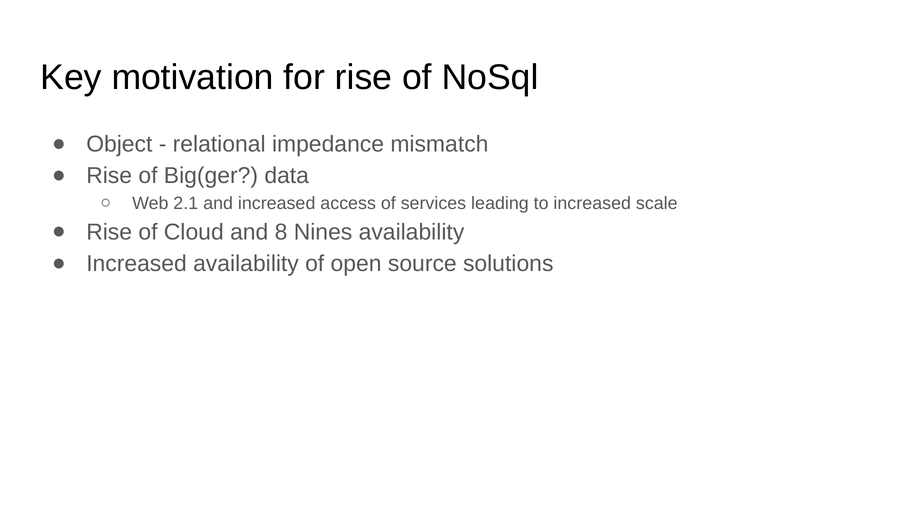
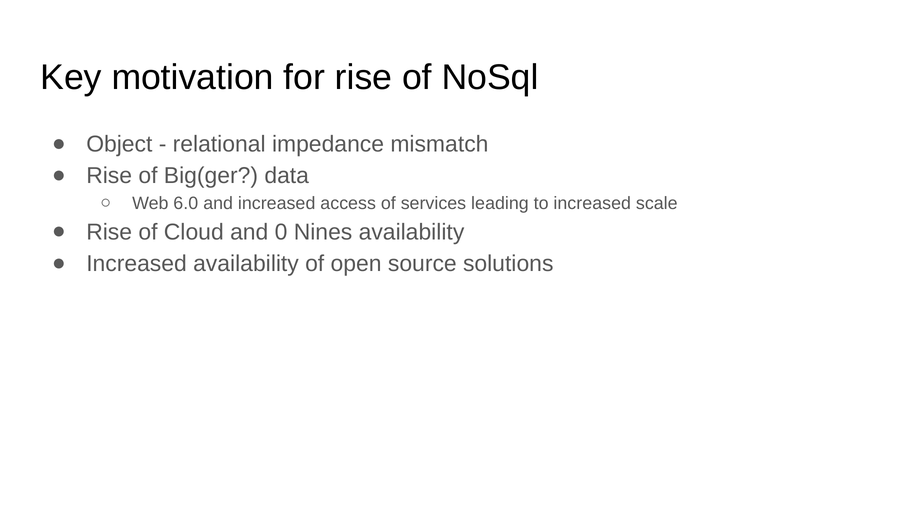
2.1: 2.1 -> 6.0 (186, 203)
8: 8 -> 0 (281, 232)
